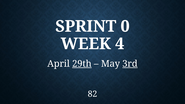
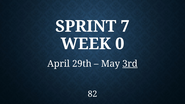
0: 0 -> 7 (125, 26)
4: 4 -> 0 (120, 44)
29th underline: present -> none (82, 64)
